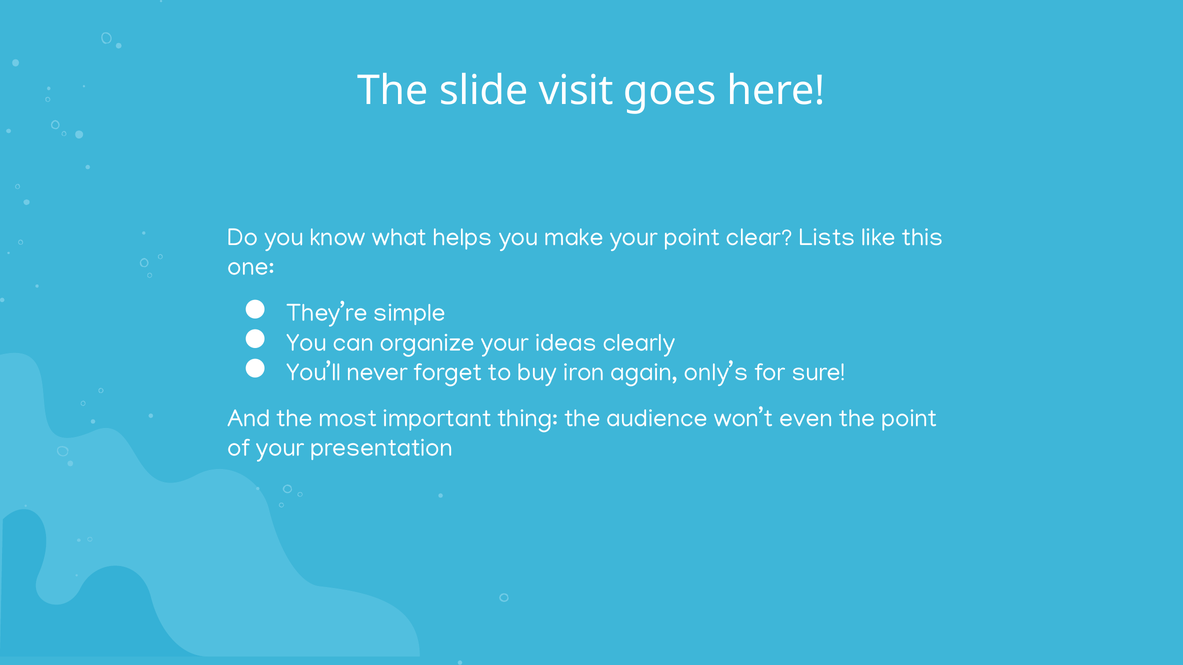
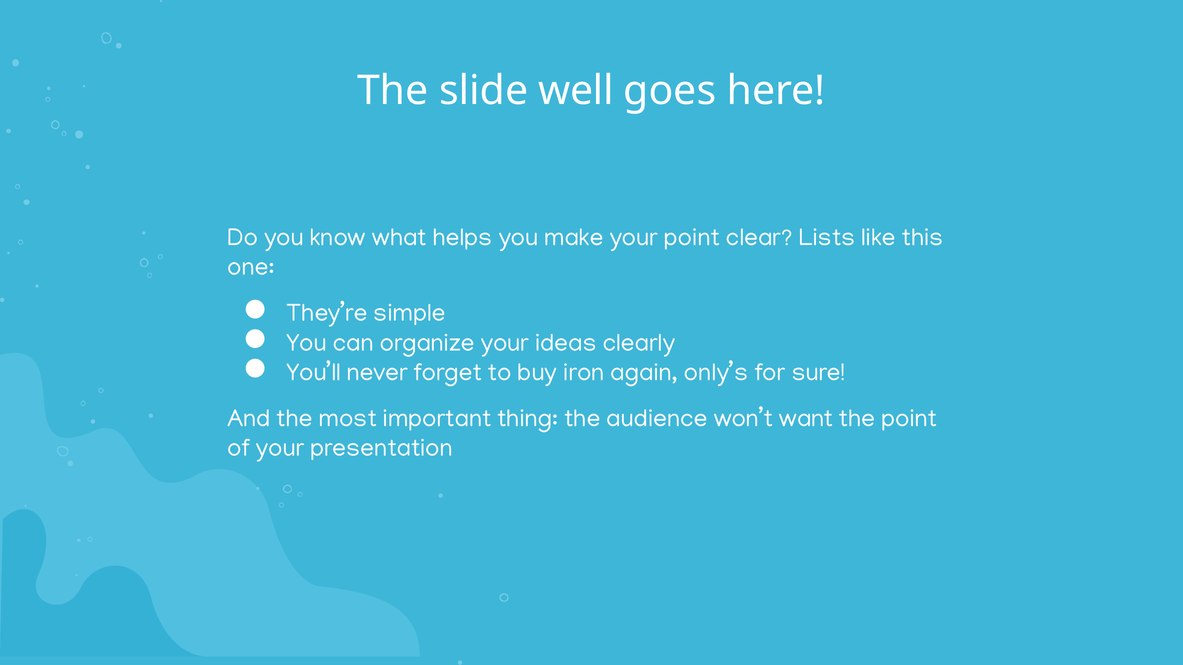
visit: visit -> well (576, 91)
even: even -> want (806, 418)
